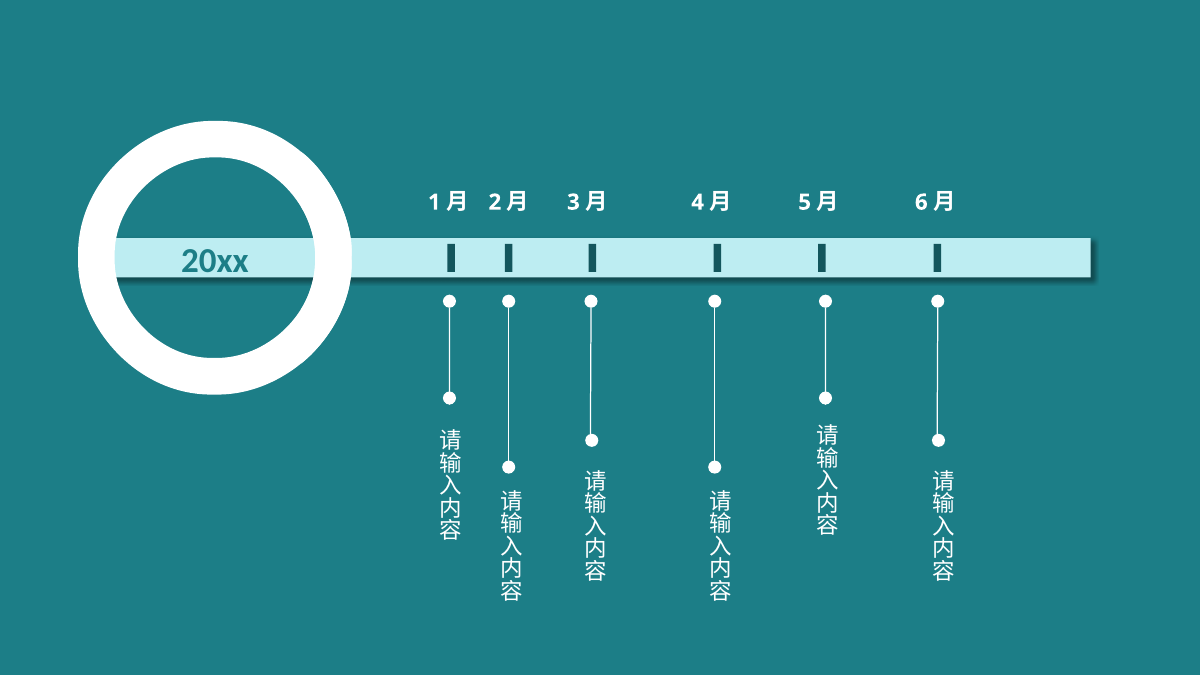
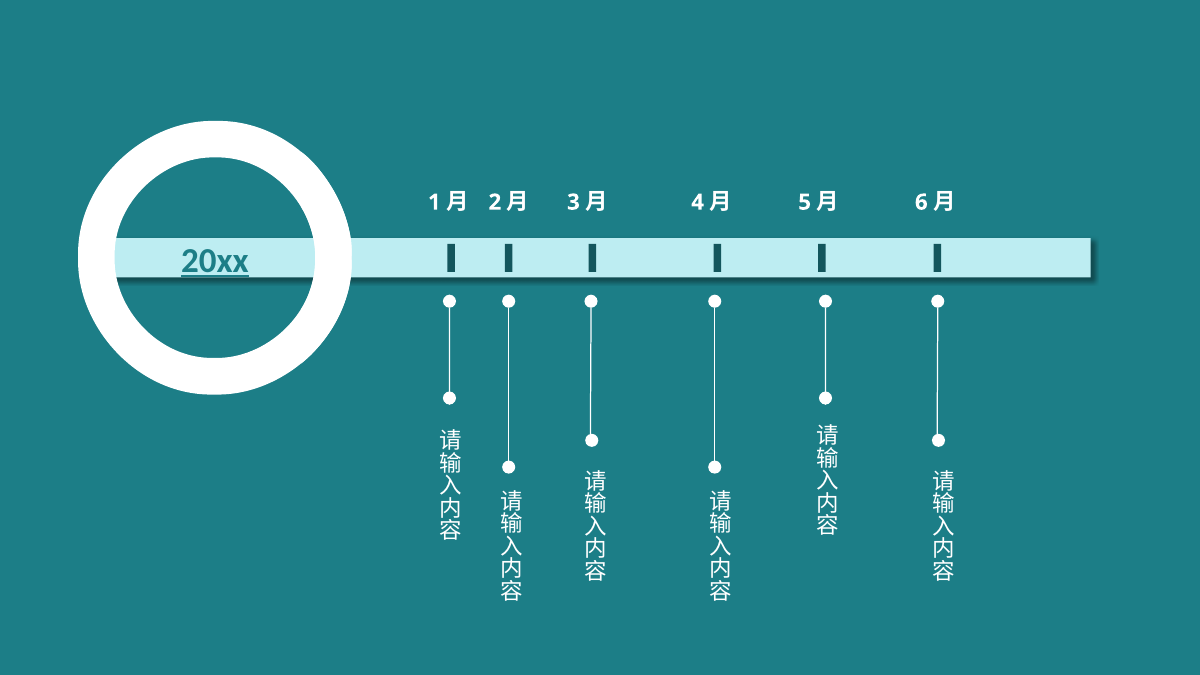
20xx underline: none -> present (215, 261)
